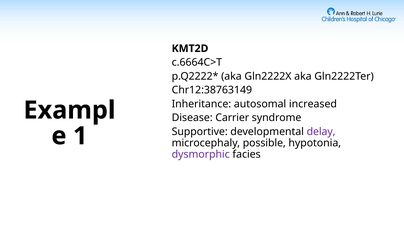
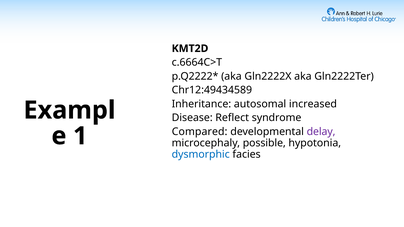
Chr12:38763149: Chr12:38763149 -> Chr12:49434589 (212, 90)
Carrier: Carrier -> Reflect (232, 118)
Supportive: Supportive -> Compared (200, 132)
dysmorphic colour: purple -> blue (201, 155)
